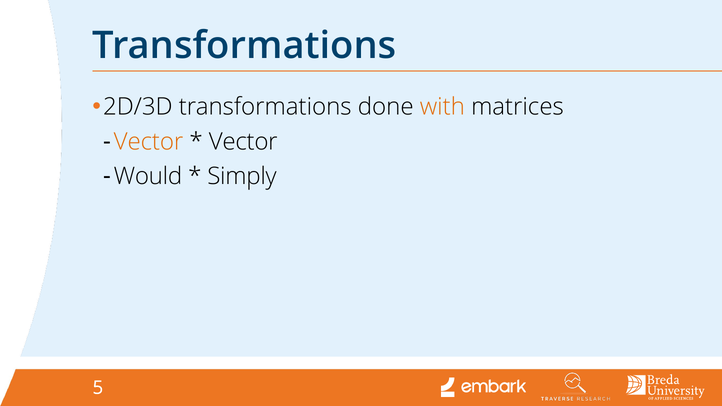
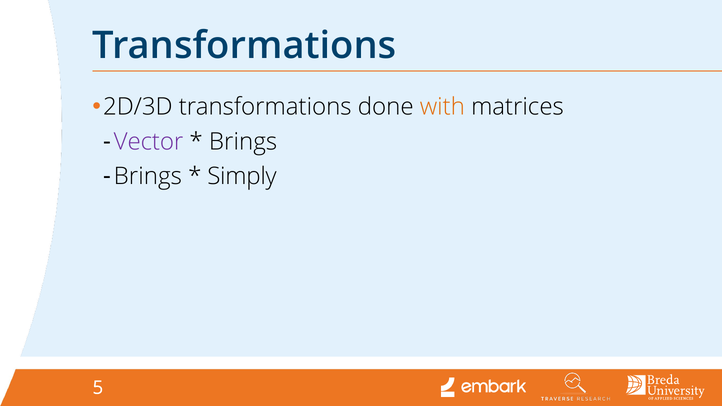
Vector colour: orange -> purple (149, 142)
Vector: Vector -> Brings (243, 142)
Would: Would -> Brings (148, 176)
